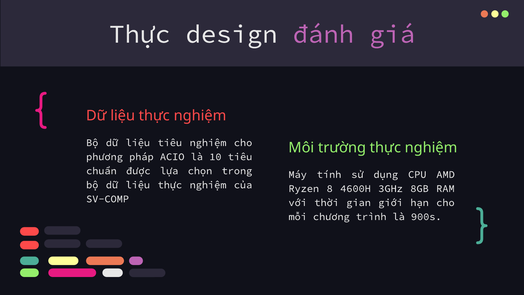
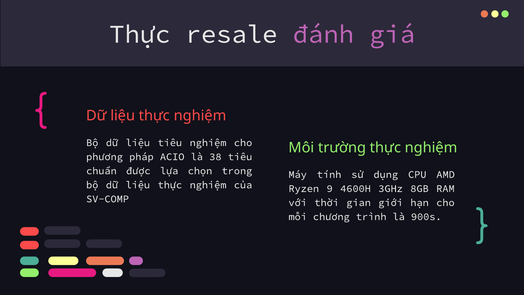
design: design -> resale (232, 34)
10: 10 -> 38 (215, 157)
8: 8 -> 9 (330, 188)
